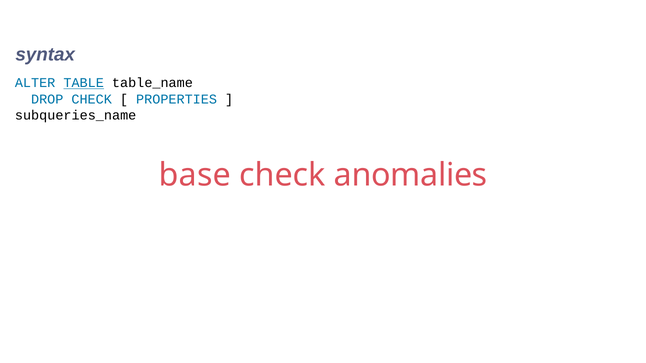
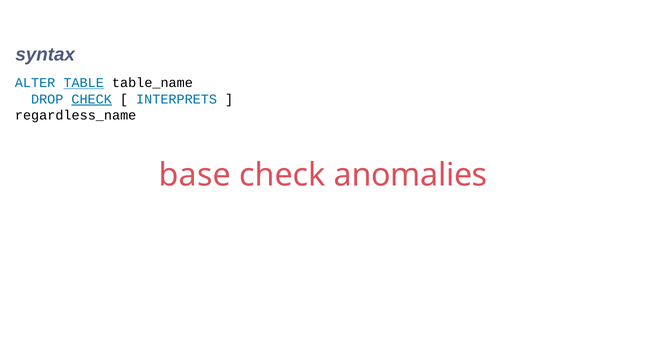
CHECK underline: none -> present (92, 99)
PROPERTIES: PROPERTIES -> INTERPRETS (177, 99)
subqueries_name: subqueries_name -> regardless_name (76, 115)
